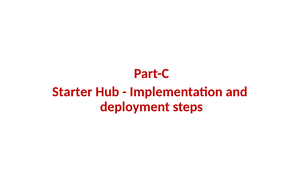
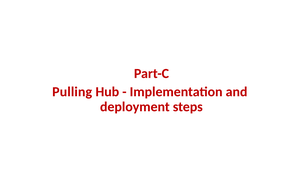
Starter: Starter -> Pulling (72, 92)
